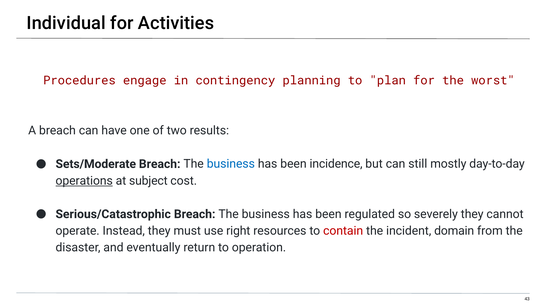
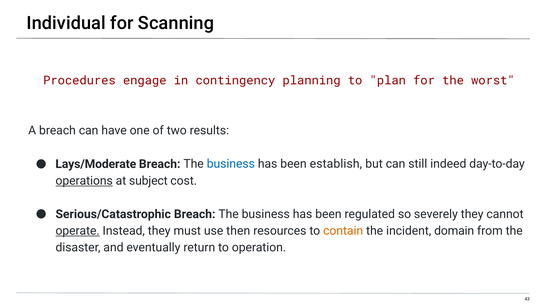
Activities: Activities -> Scanning (176, 23)
Sets/Moderate: Sets/Moderate -> Lays/Moderate (96, 164)
incidence: incidence -> establish (336, 164)
mostly: mostly -> indeed (448, 164)
operate underline: none -> present (78, 231)
right: right -> then (238, 231)
contain colour: red -> orange (343, 231)
